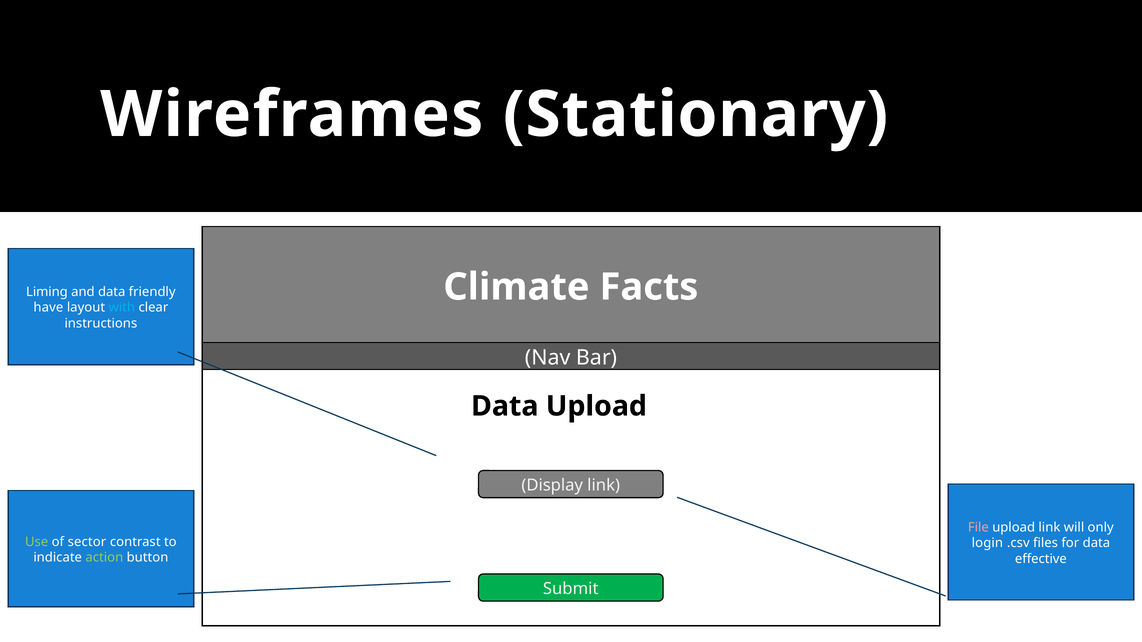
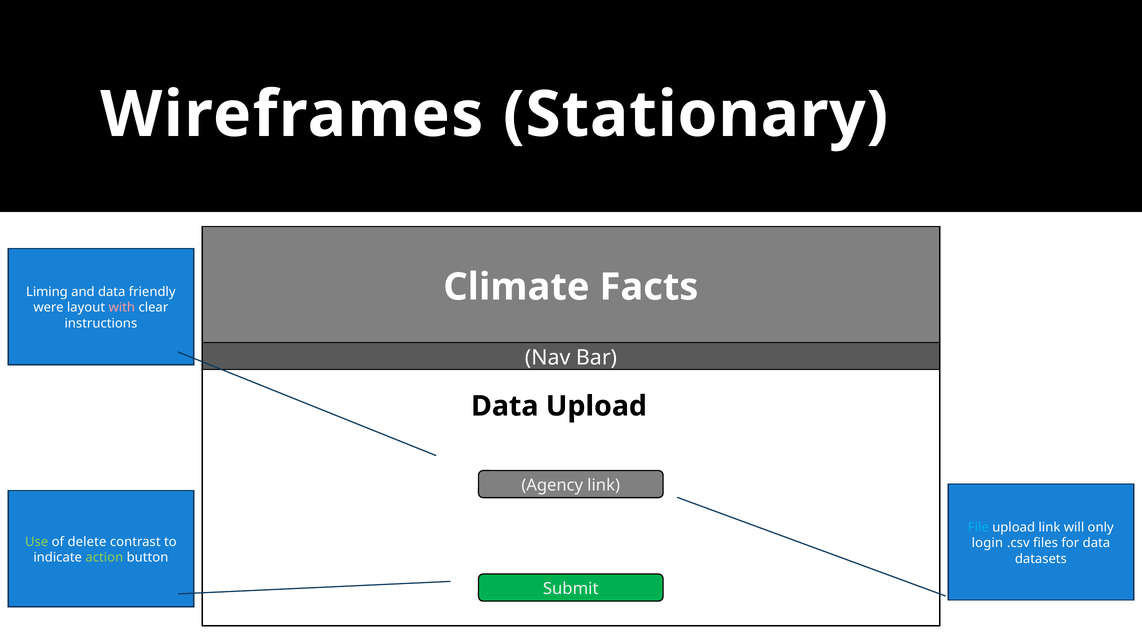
have: have -> were (49, 308)
with colour: light blue -> pink (122, 308)
Display: Display -> Agency (552, 486)
File colour: pink -> light blue (978, 528)
sector: sector -> delete (87, 542)
effective: effective -> datasets (1041, 559)
